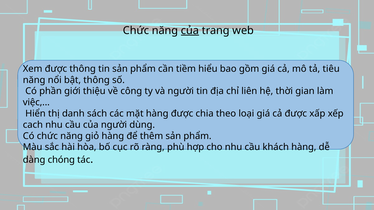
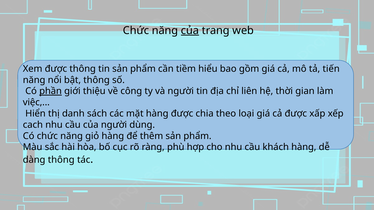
tiêu: tiêu -> tiến (331, 69)
phần underline: none -> present (51, 91)
dàng chóng: chóng -> thông (61, 160)
